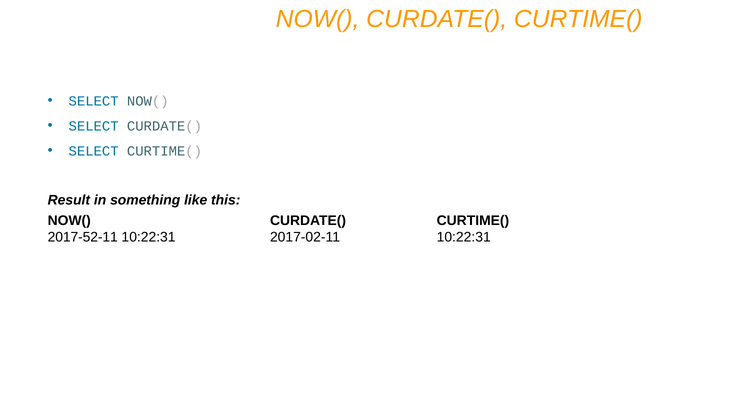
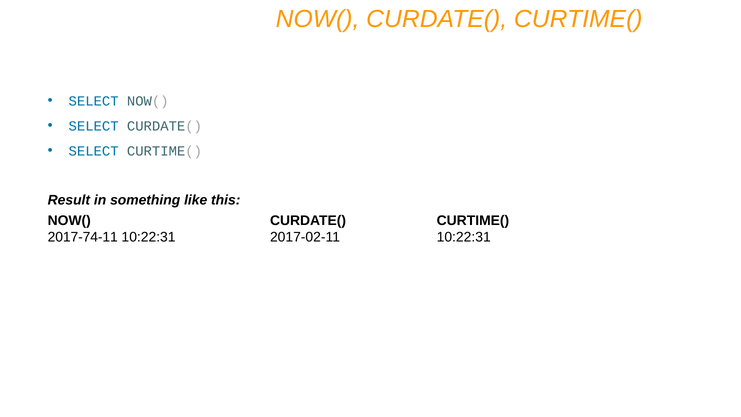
2017-52-11: 2017-52-11 -> 2017-74-11 (83, 237)
